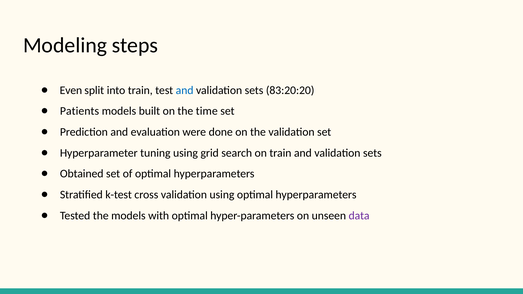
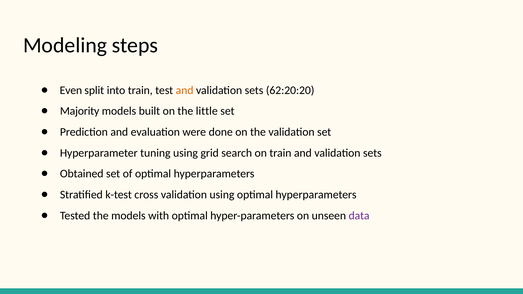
and colour: blue -> orange (185, 90)
83:20:20: 83:20:20 -> 62:20:20 (290, 90)
Patients: Patients -> Majority (80, 111)
time: time -> little (207, 111)
